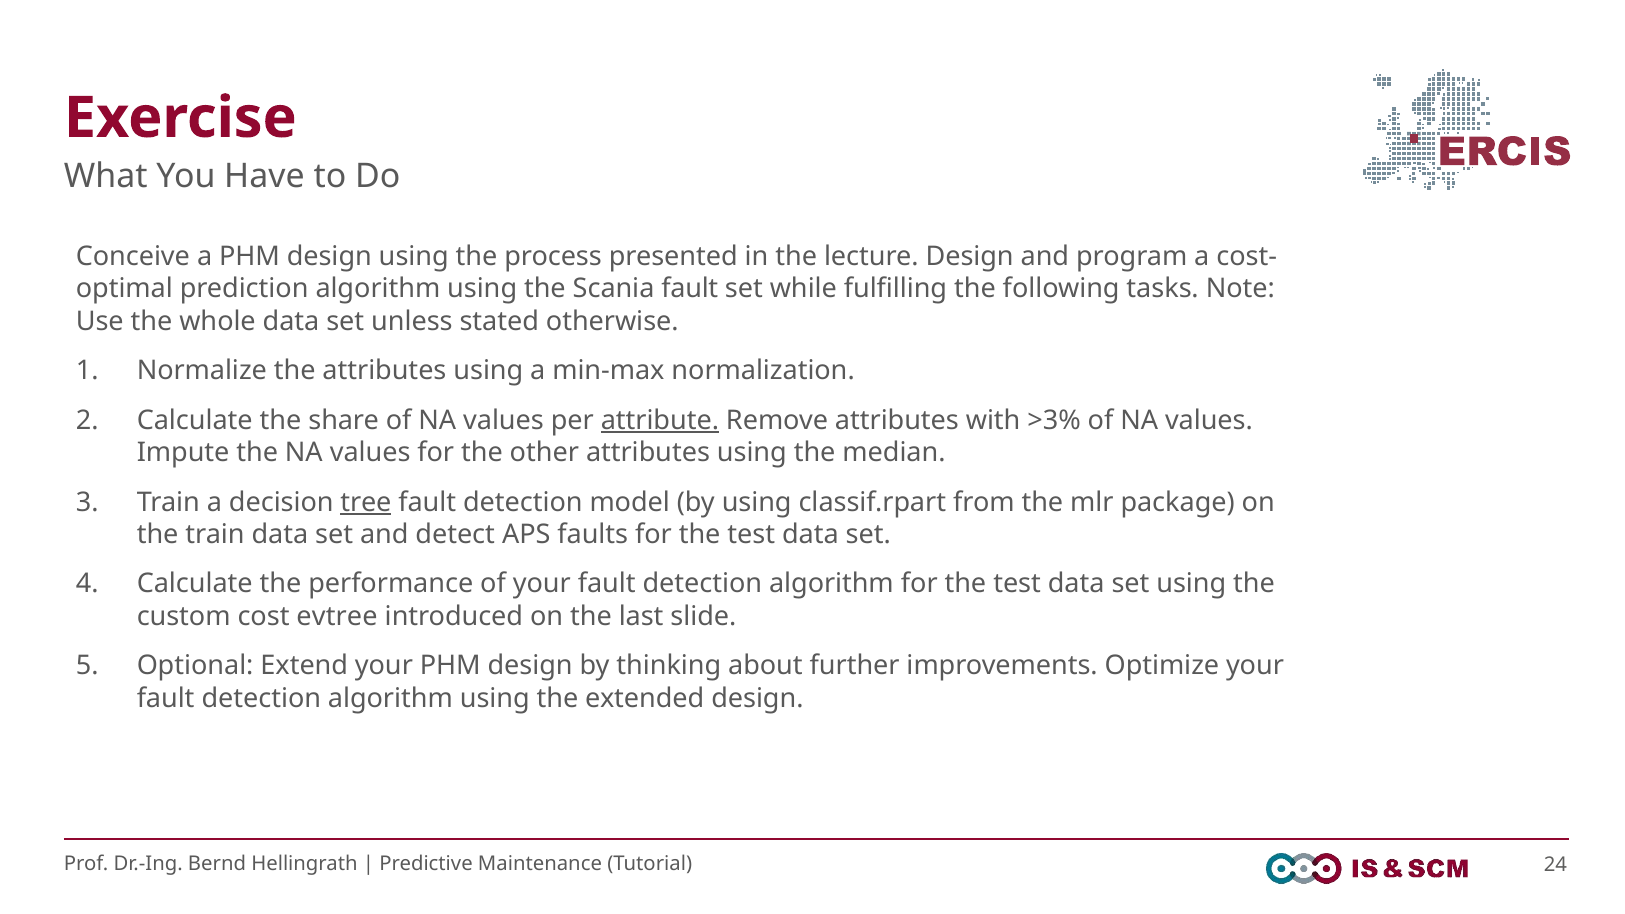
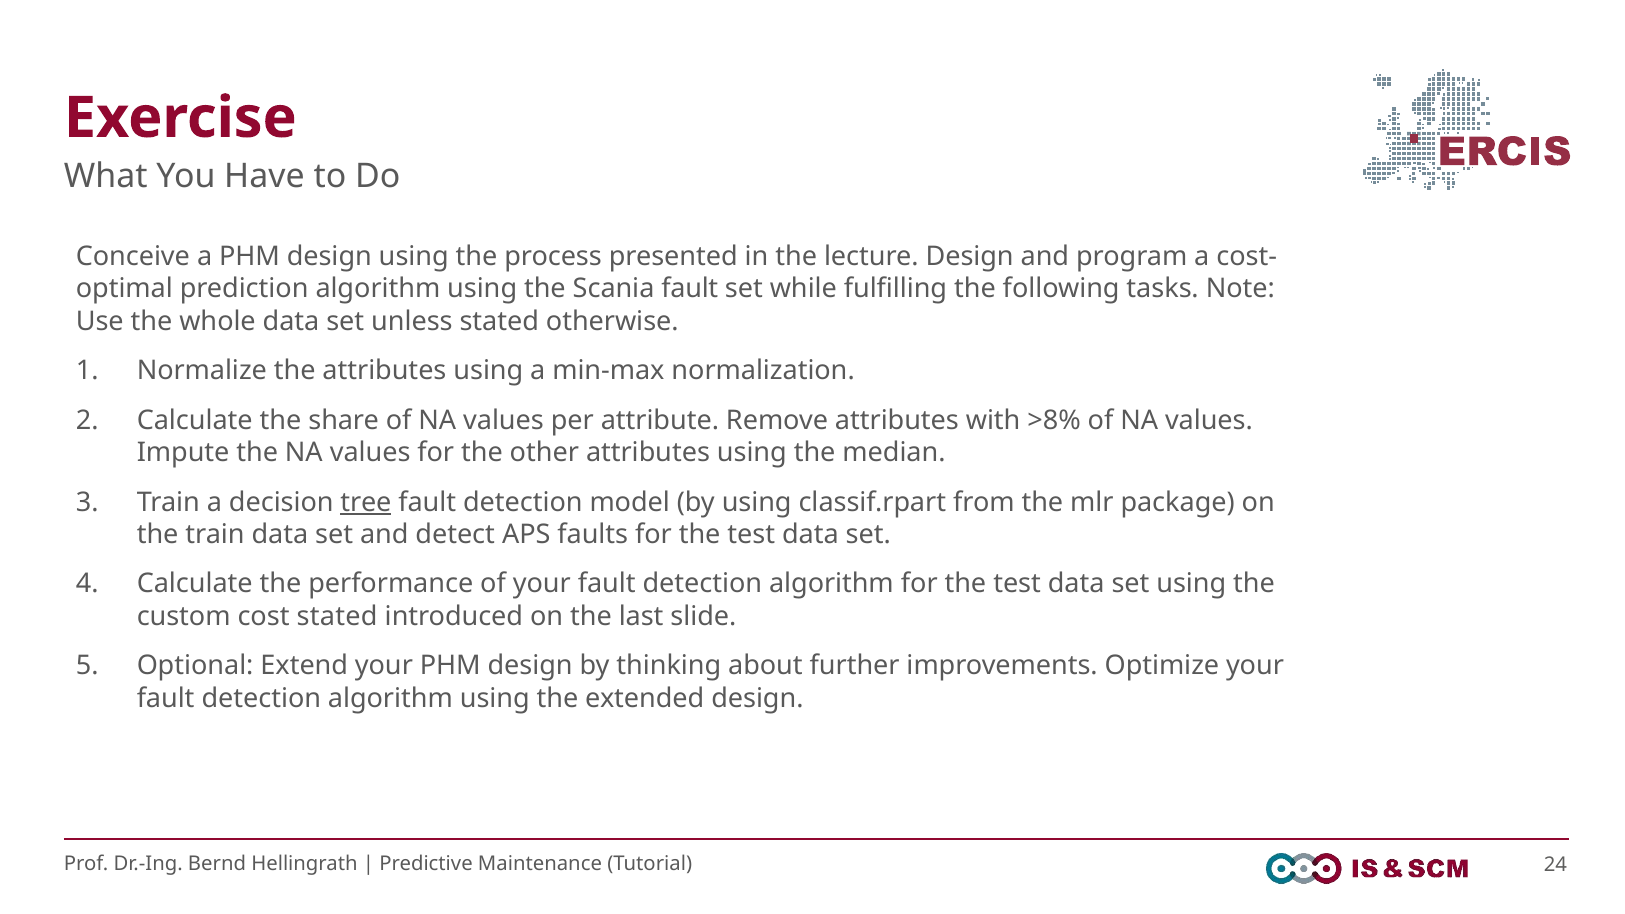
attribute underline: present -> none (660, 420)
>3%: >3% -> >8% (1054, 420)
cost evtree: evtree -> stated (337, 617)
